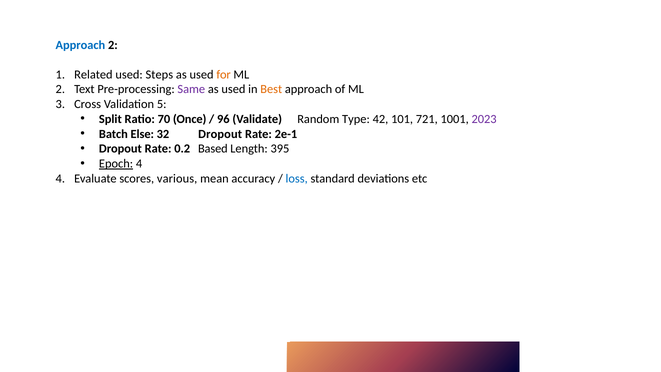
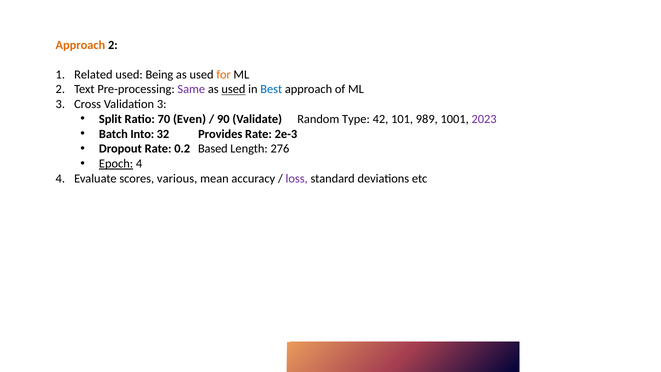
Approach colour: blue -> orange (80, 45)
Steps: Steps -> Being (159, 74)
used underline: none -> present (233, 89)
Best colour: orange -> blue (271, 89)
Validation 5: 5 -> 3 (162, 104)
Once: Once -> Even (190, 119)
96: 96 -> 90 (223, 119)
721: 721 -> 989 (427, 119)
Else: Else -> Into (142, 134)
32 Dropout: Dropout -> Provides (220, 134)
2e-1: 2e-1 -> 2e-3 (286, 134)
395: 395 -> 276 (280, 149)
loss colour: blue -> purple (297, 178)
